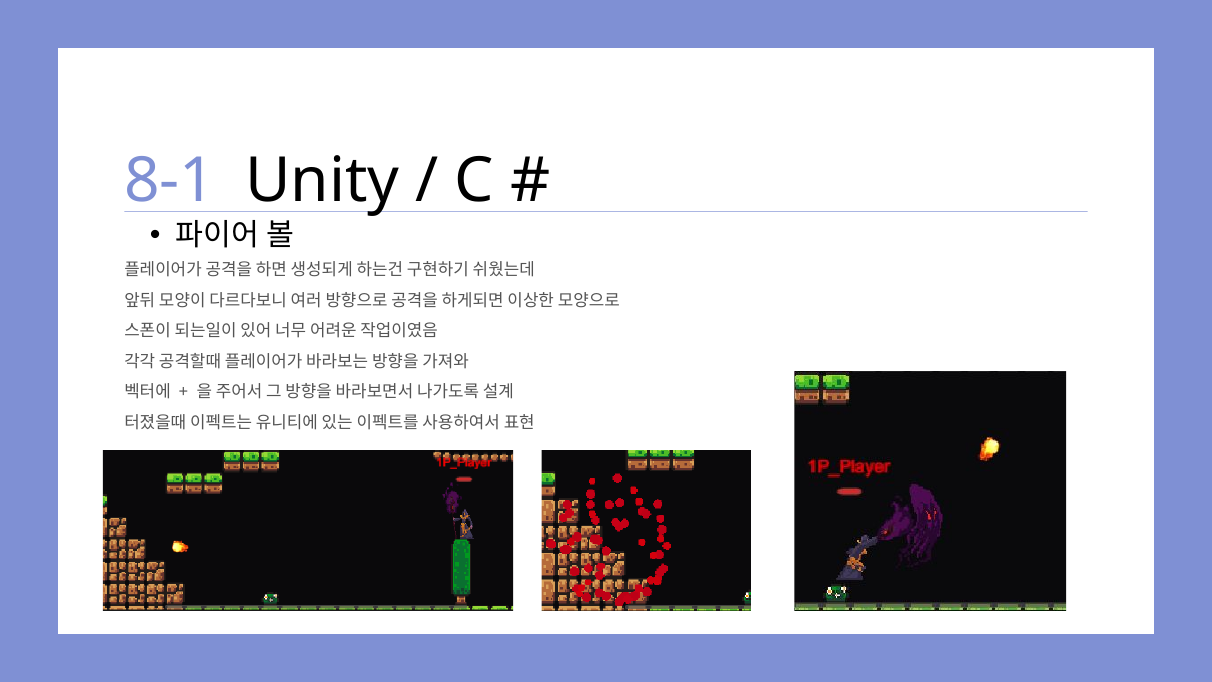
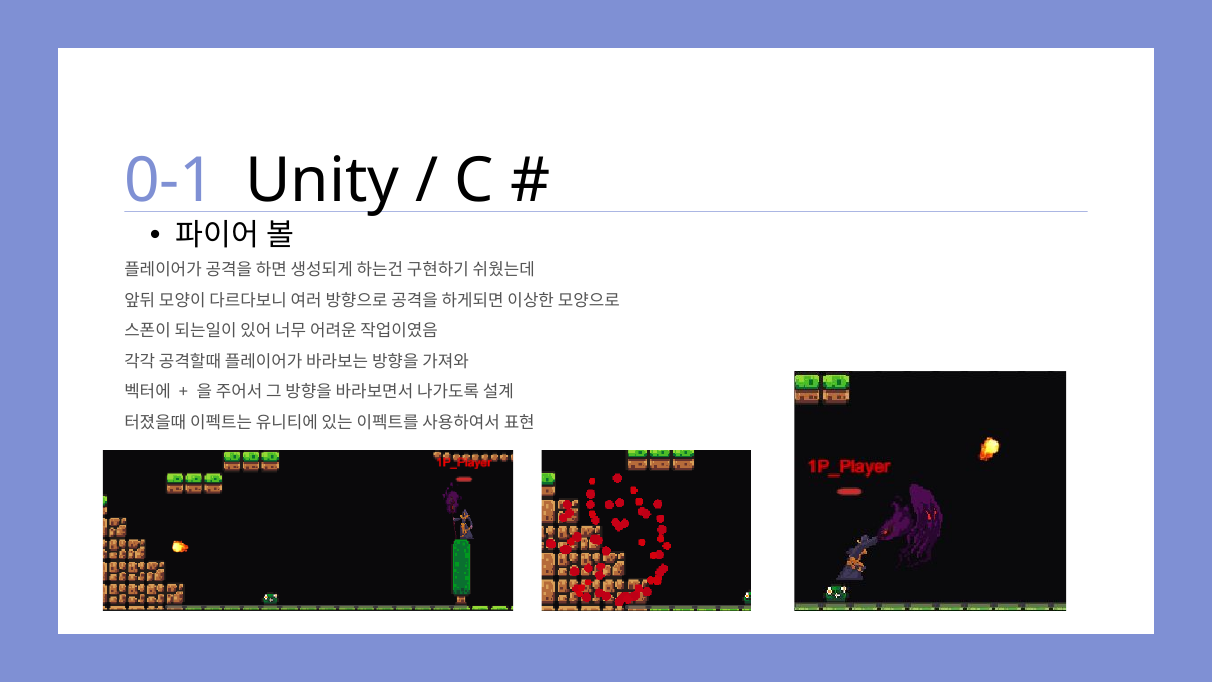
8-1: 8-1 -> 0-1 (170, 181)
